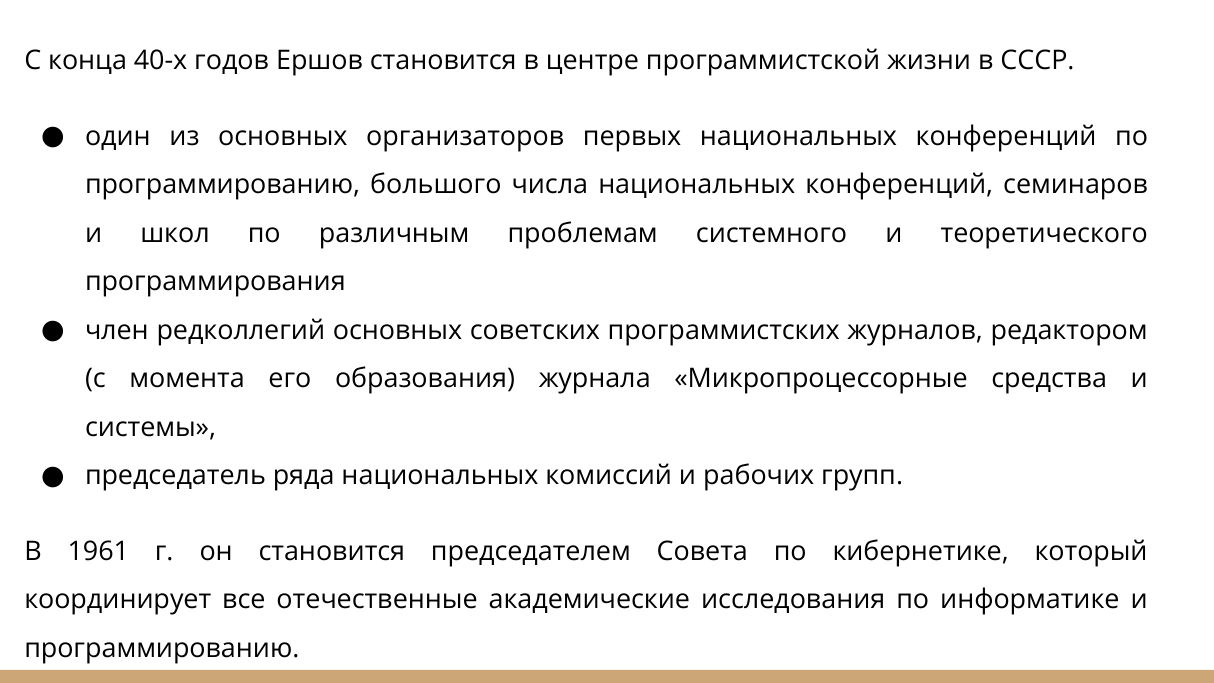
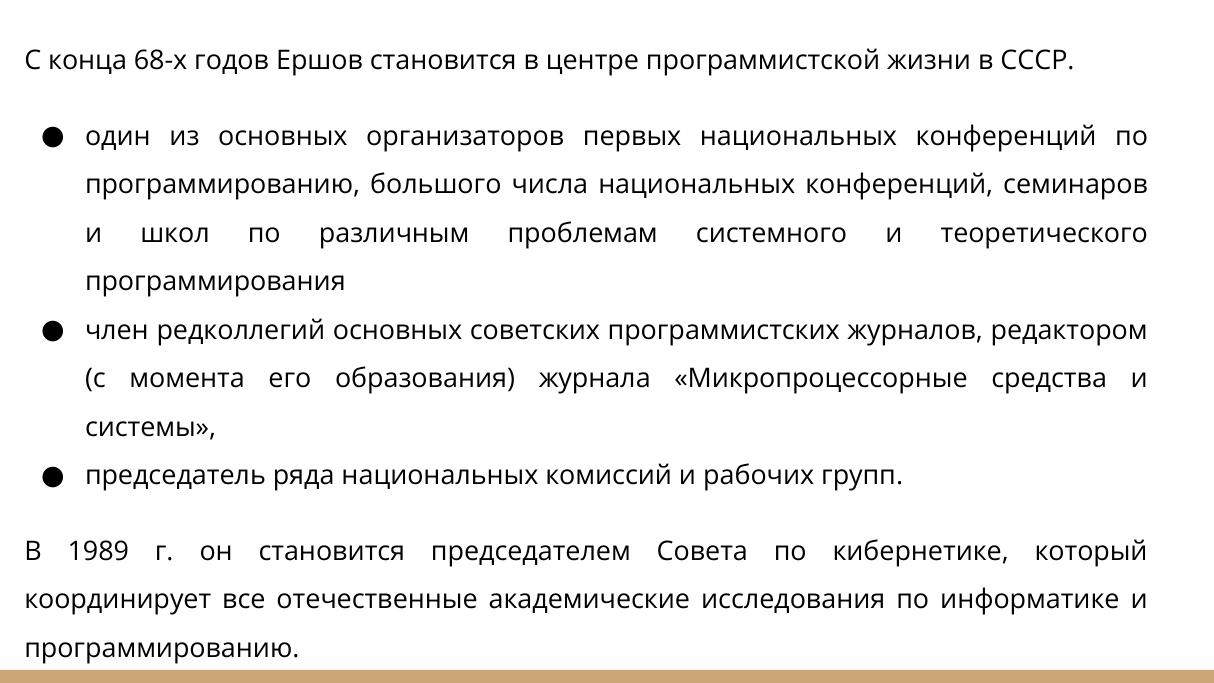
40-х: 40-х -> 68-х (161, 61)
1961: 1961 -> 1989 (98, 551)
